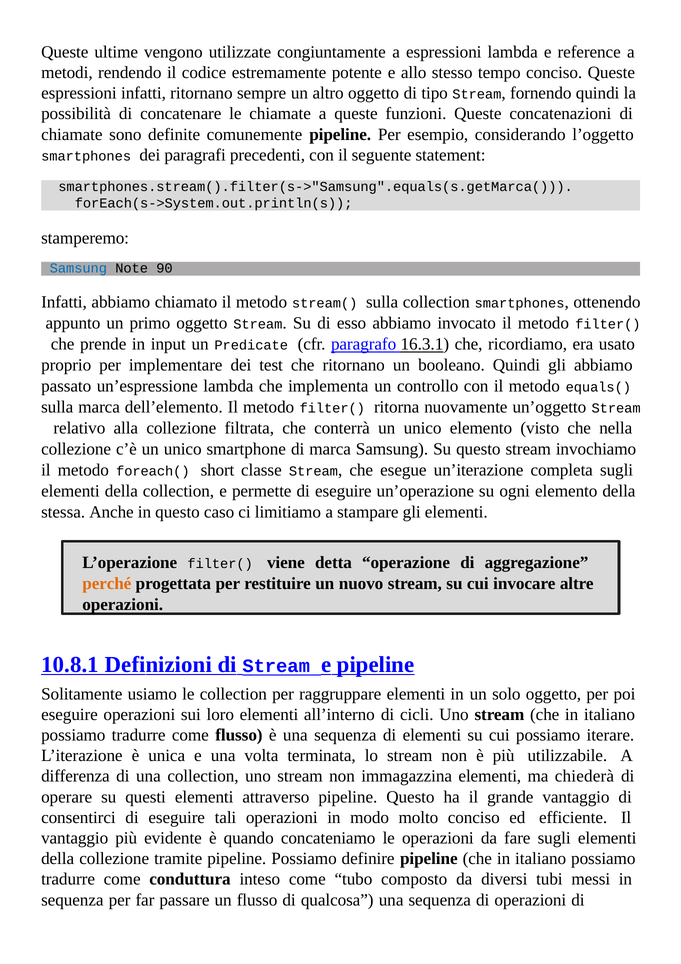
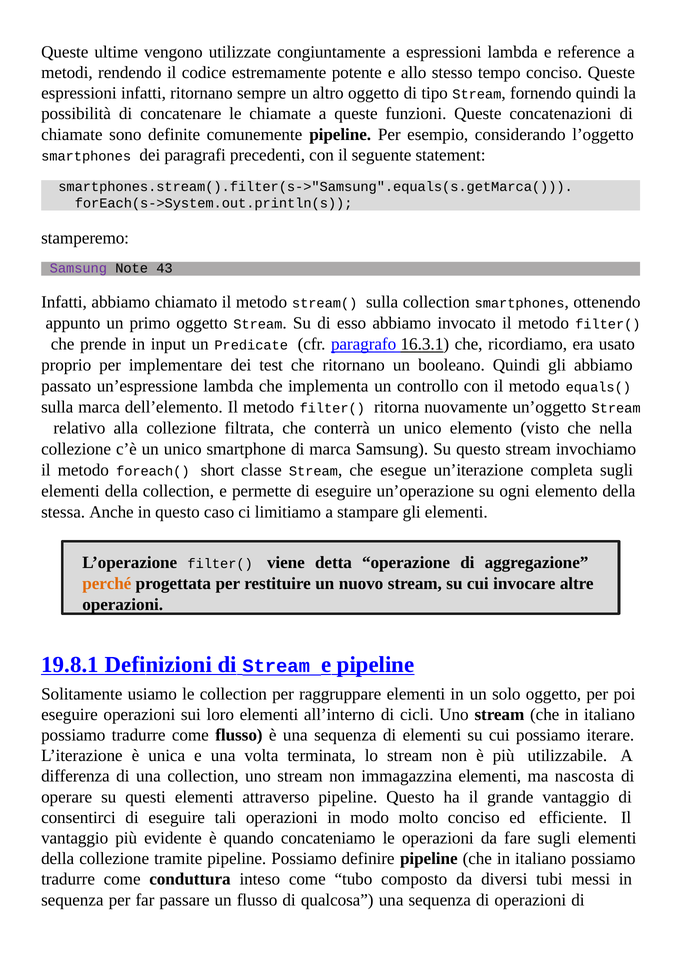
Samsung colour: blue -> purple (78, 268)
90: 90 -> 43 (165, 268)
10.8.1: 10.8.1 -> 19.8.1 (70, 664)
chiederà: chiederà -> nascosta (584, 776)
